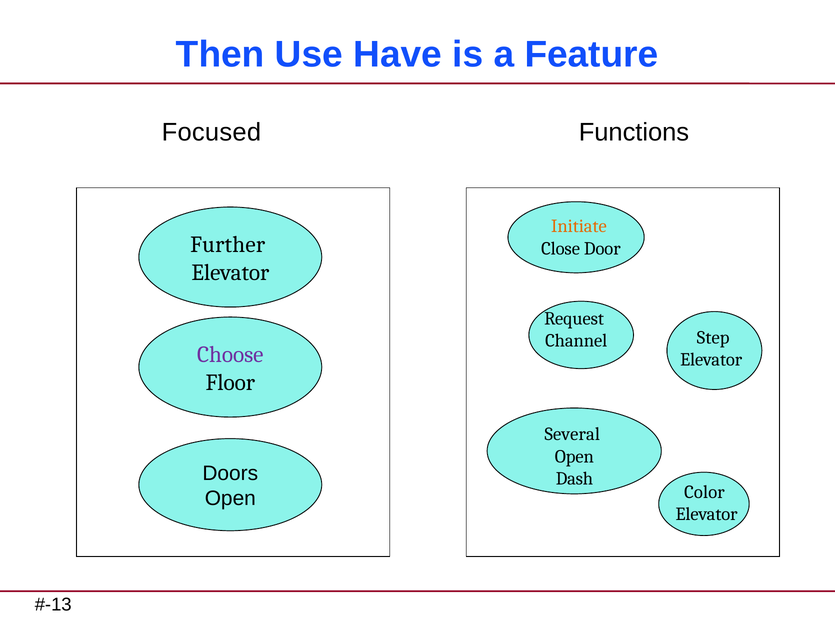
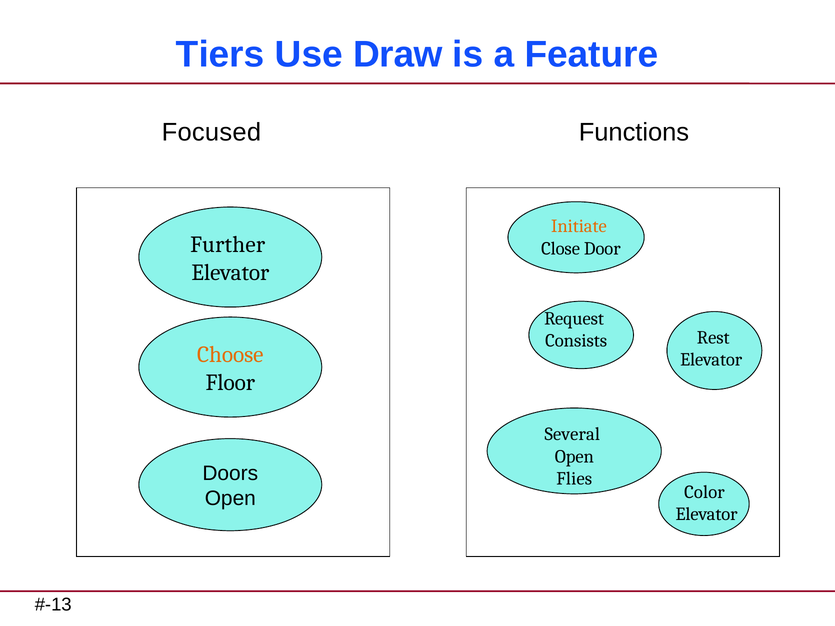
Then: Then -> Tiers (220, 55)
Have: Have -> Draw (398, 55)
Step: Step -> Rest (713, 338)
Channel: Channel -> Consists (576, 341)
Choose colour: purple -> orange (230, 355)
Dash: Dash -> Flies (574, 479)
